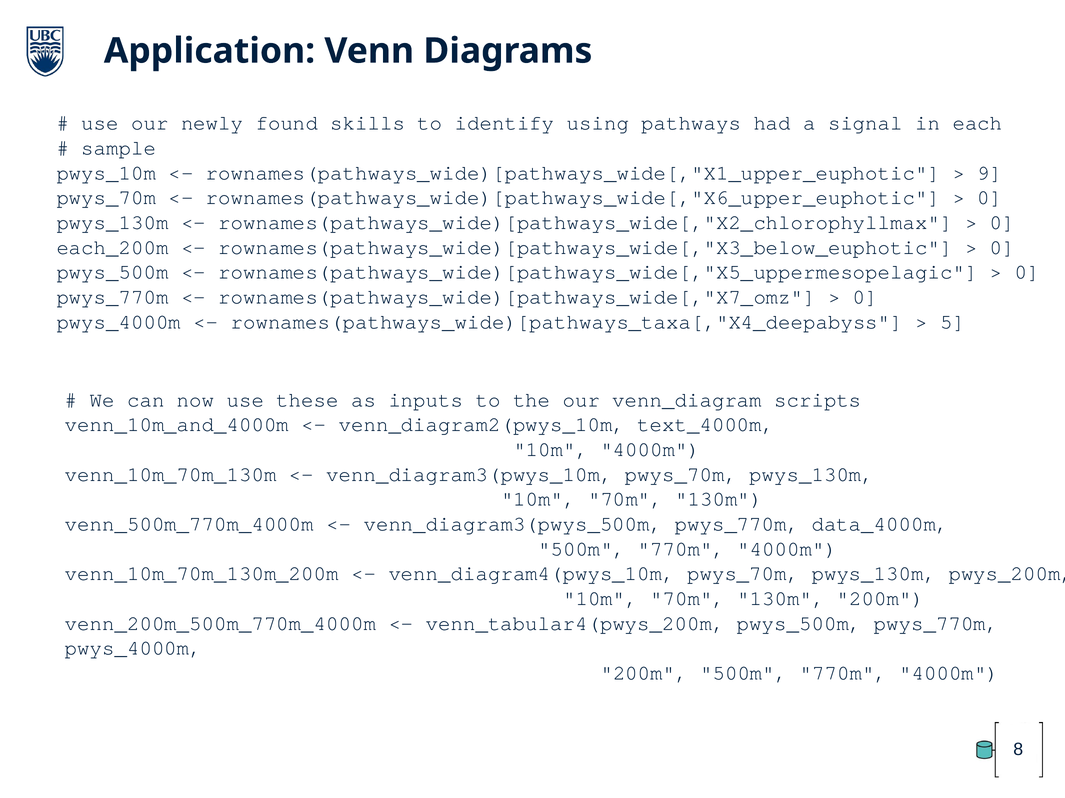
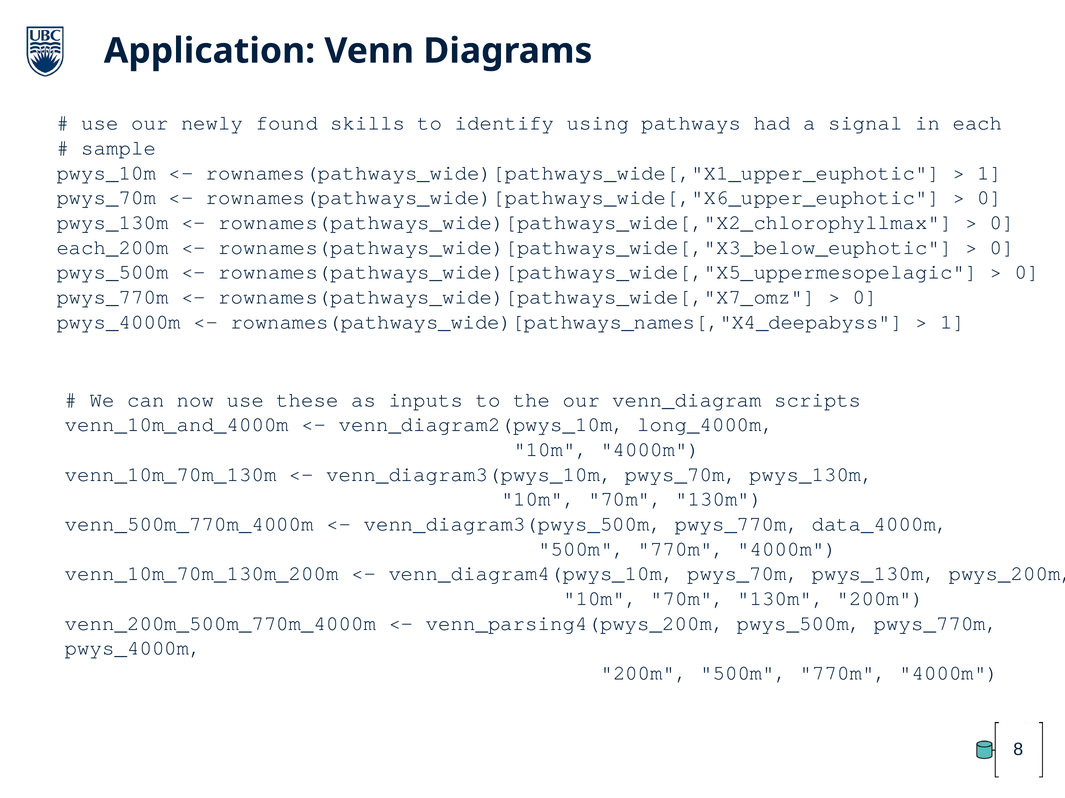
9: 9 -> 1 (990, 173)
rownames(pathways_wide)[pathways_taxa[,"X4_deepabyss: rownames(pathways_wide)[pathways_taxa[,"X4_deepabyss -> rownames(pathways_wide)[pathways_names[,"X4_deepabyss (567, 322)
5: 5 -> 1 (953, 322)
text_4000m: text_4000m -> long_4000m (706, 425)
venn_tabular4(pwys_200m: venn_tabular4(pwys_200m -> venn_parsing4(pwys_200m (575, 624)
